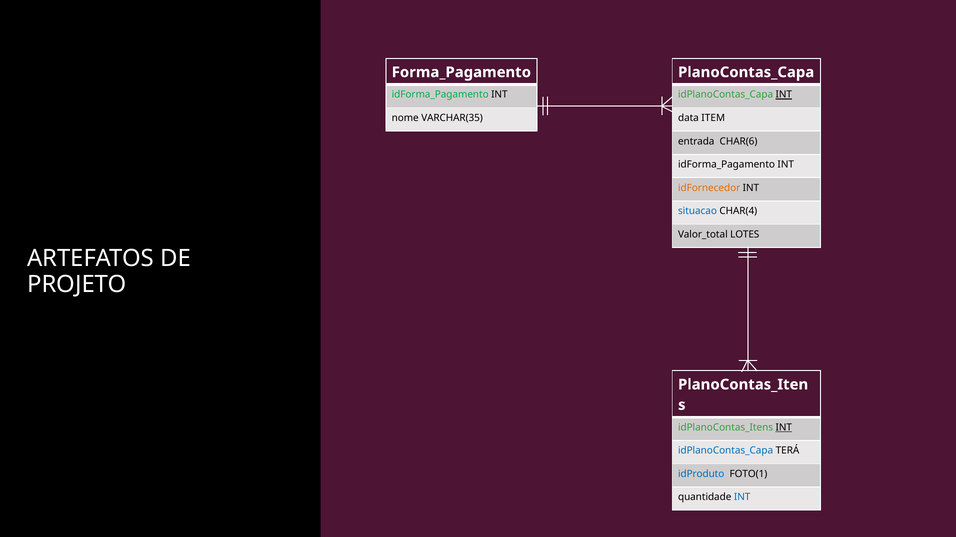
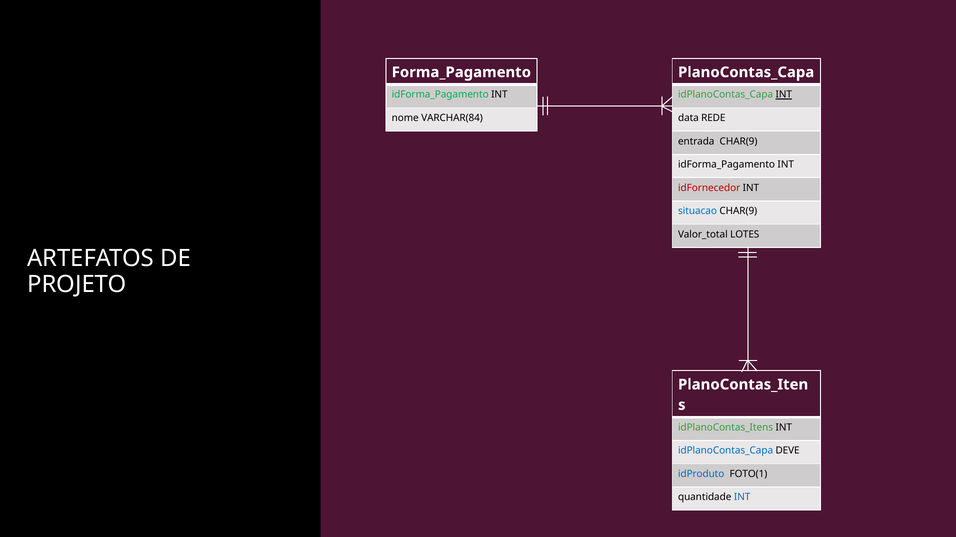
VARCHAR(35: VARCHAR(35 -> VARCHAR(84 (452, 118)
ITEM: ITEM -> REDE (713, 118)
entrada CHAR(6: CHAR(6 -> CHAR(9 (739, 141)
idFornecedor colour: orange -> red (709, 188)
situacao CHAR(4: CHAR(4 -> CHAR(9 (738, 211)
INT underline: present -> none (784, 428)
TERÁ: TERÁ -> DEVE (788, 451)
